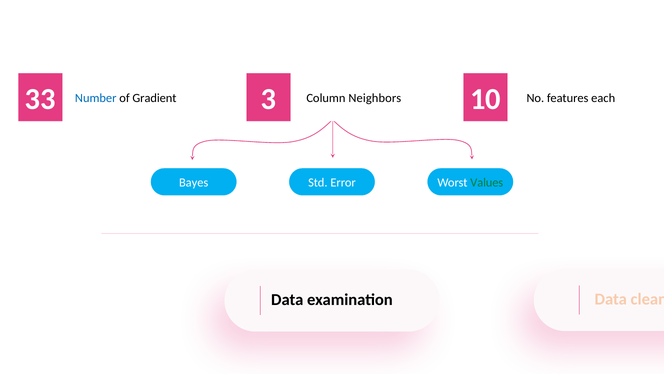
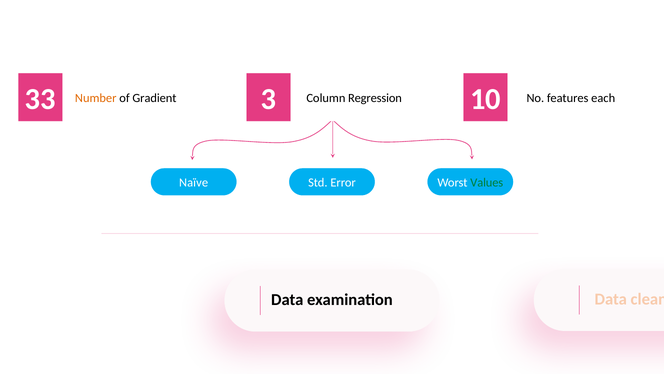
Number colour: blue -> orange (96, 98)
Neighbors: Neighbors -> Regression (375, 98)
Bayes: Bayes -> Naïve (194, 182)
